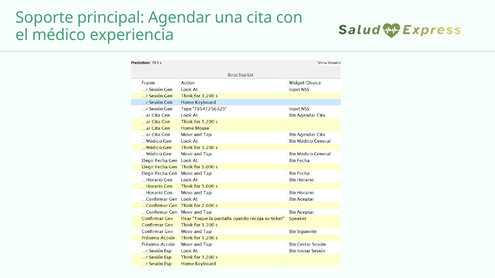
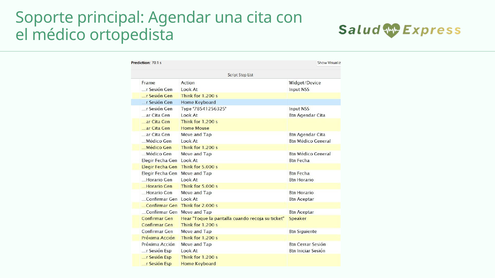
experiencia: experiencia -> ortopedista (132, 35)
